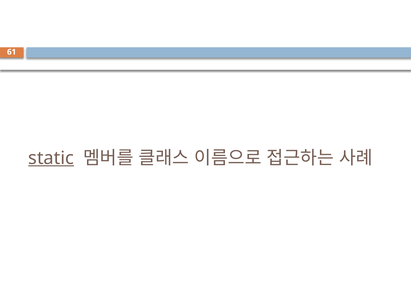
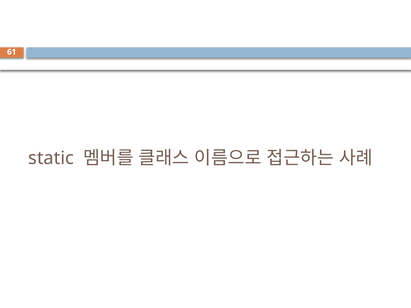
static underline: present -> none (51, 158)
